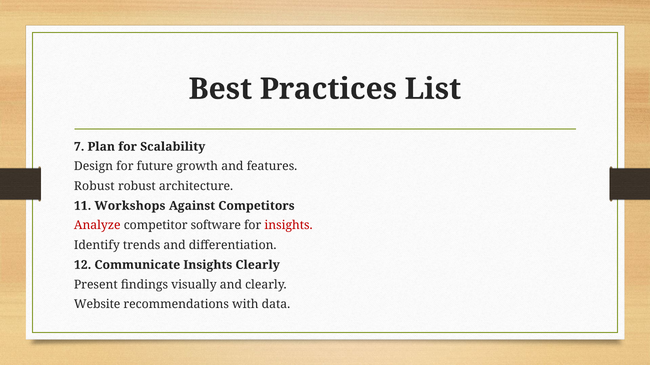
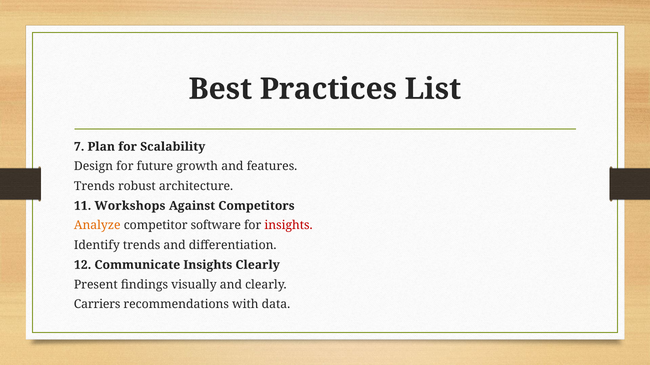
Robust: Robust -> Trends (94, 186)
Analyze colour: red -> orange (97, 226)
Website: Website -> Carriers (97, 305)
